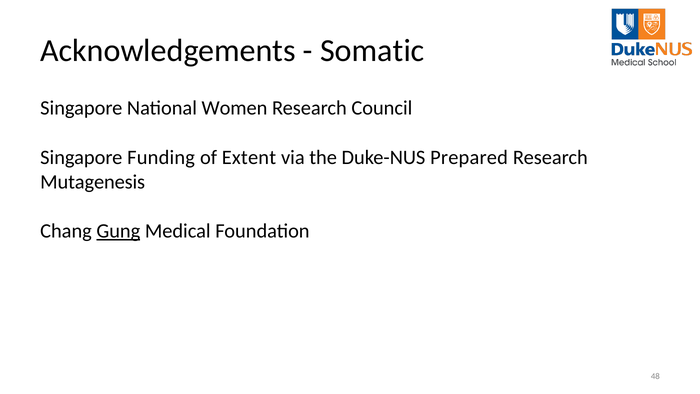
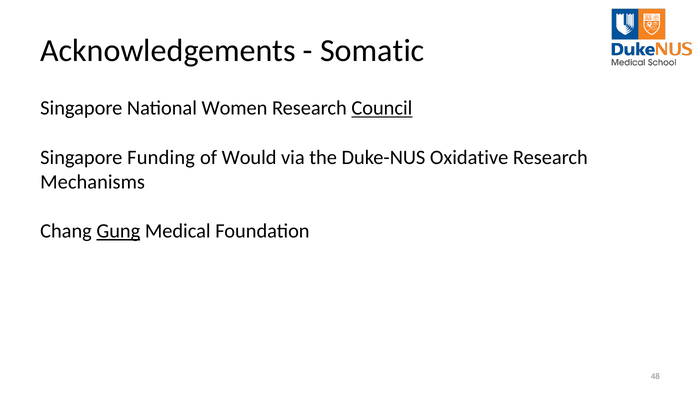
Council underline: none -> present (382, 108)
Extent: Extent -> Would (249, 157)
Prepared: Prepared -> Oxidative (469, 157)
Mutagenesis: Mutagenesis -> Mechanisms (93, 182)
